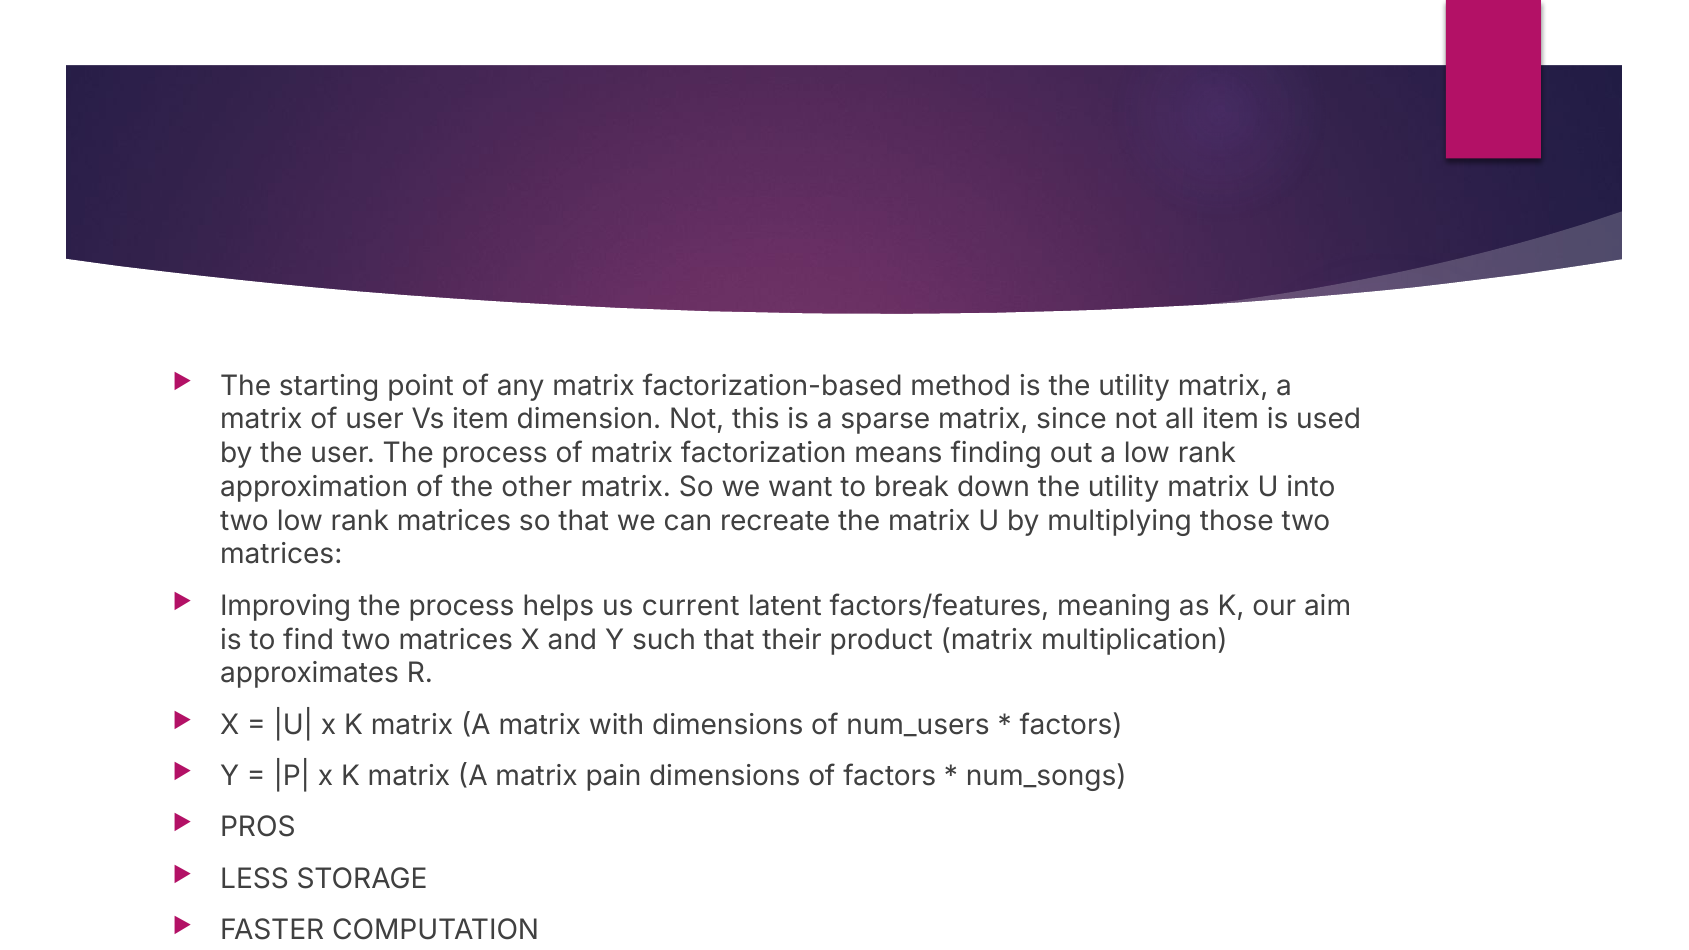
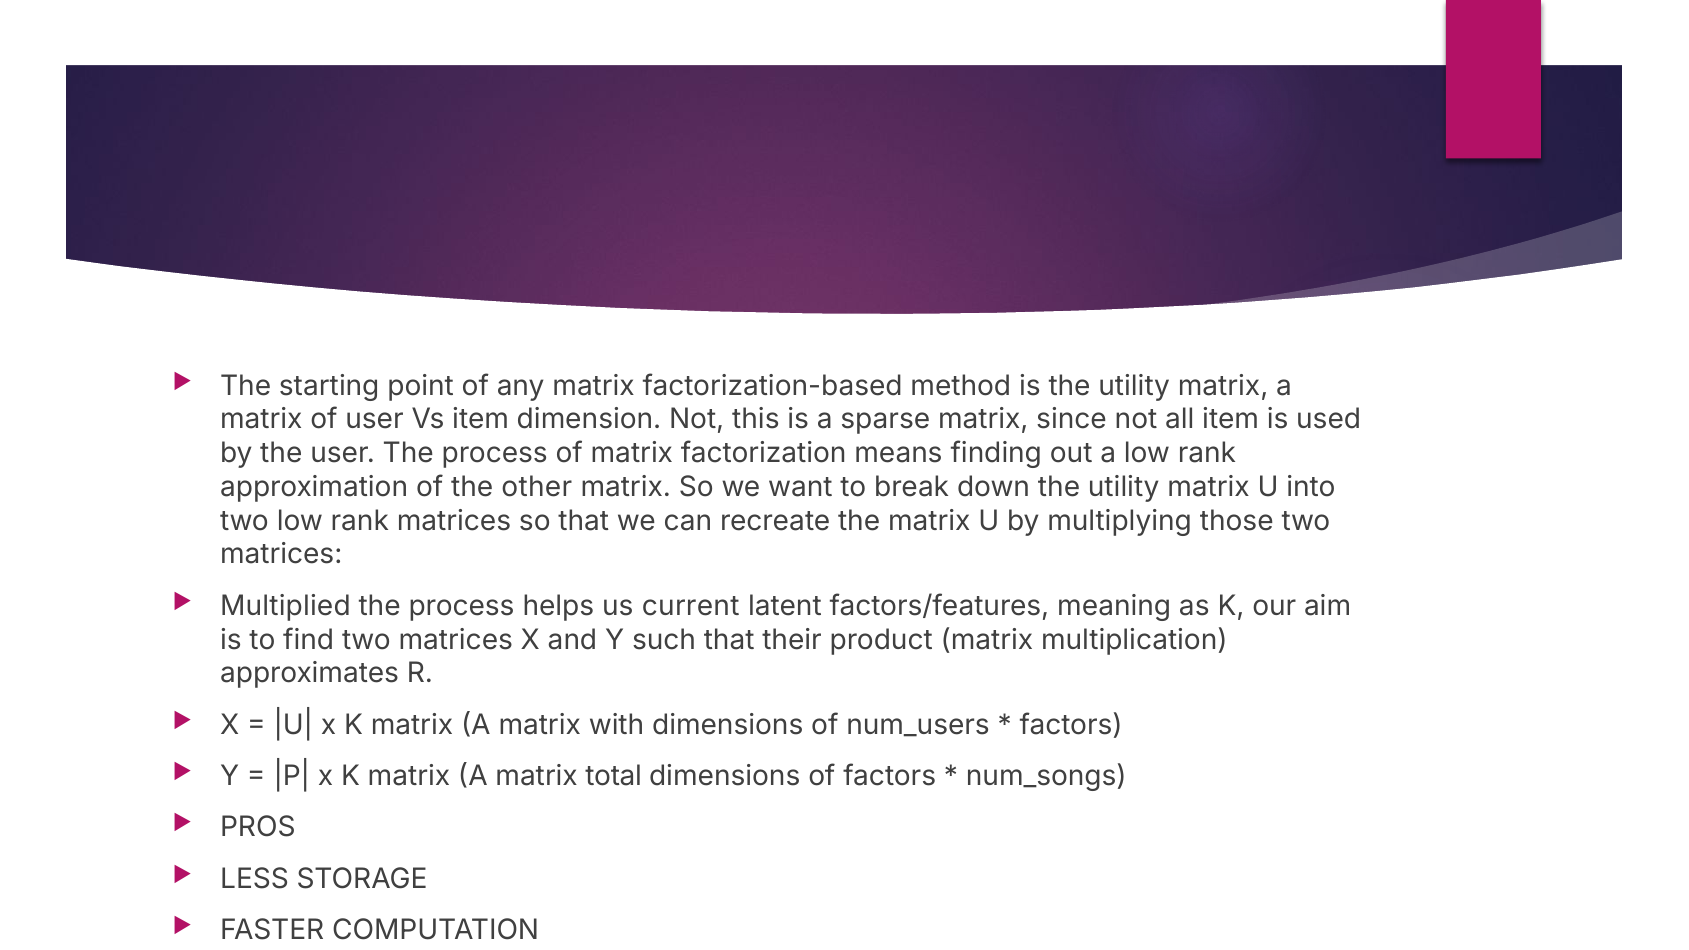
Improving: Improving -> Multiplied (285, 606)
pain: pain -> total (614, 776)
